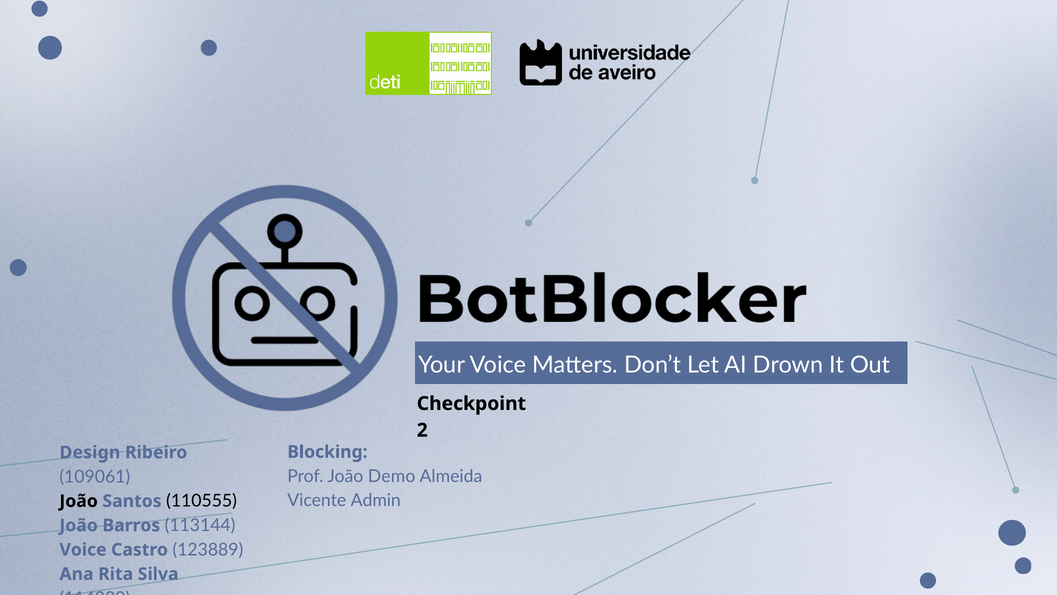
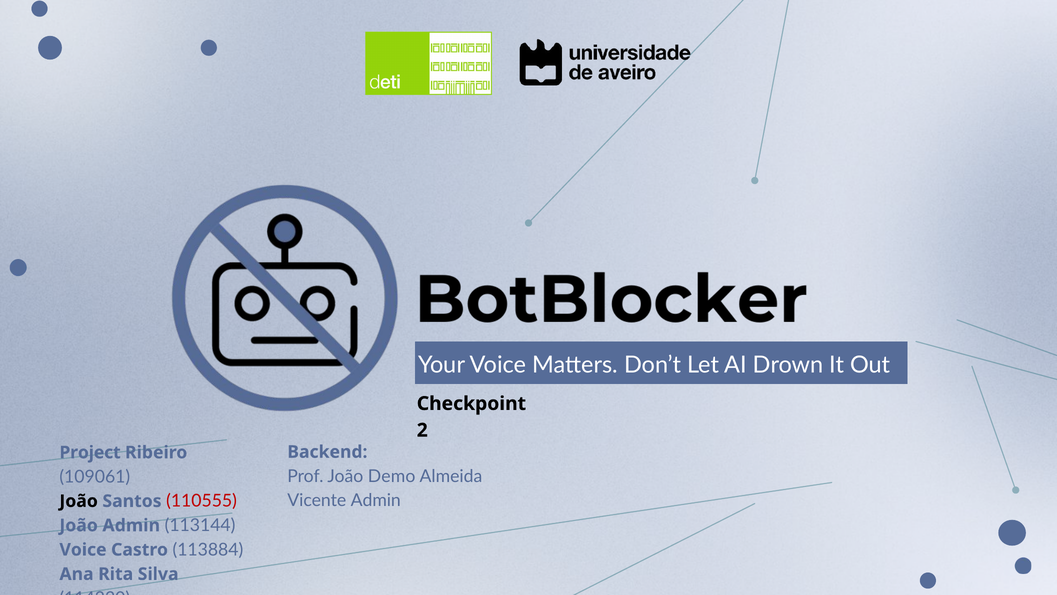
Blocking: Blocking -> Backend (327, 452)
Design: Design -> Project (90, 452)
110555 colour: black -> red (202, 501)
João Barros: Barros -> Admin (131, 525)
123889: 123889 -> 113884 (208, 549)
